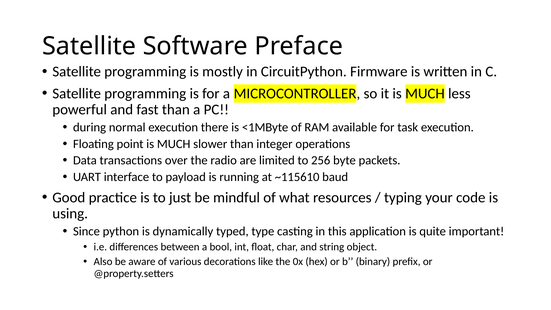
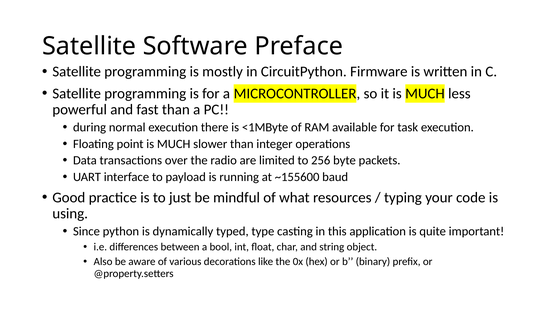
~115610: ~115610 -> ~155600 (297, 177)
